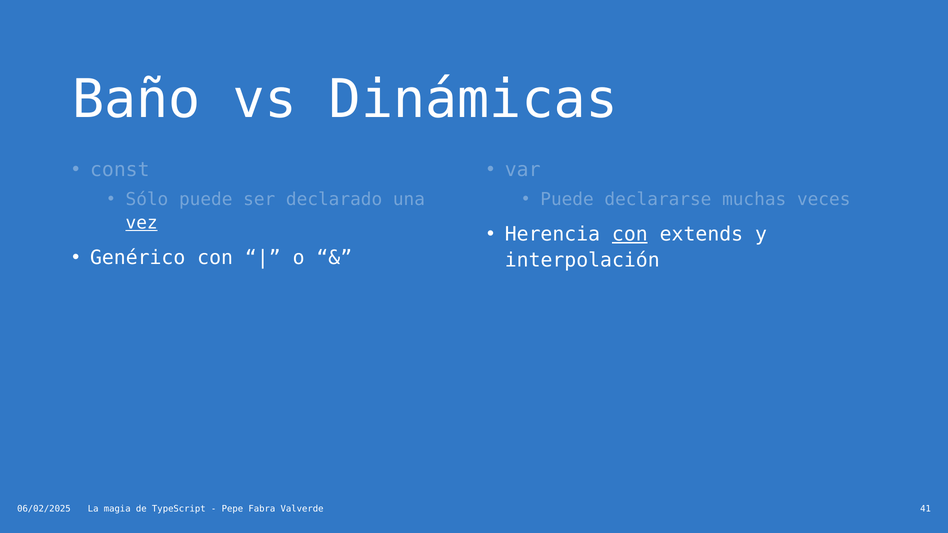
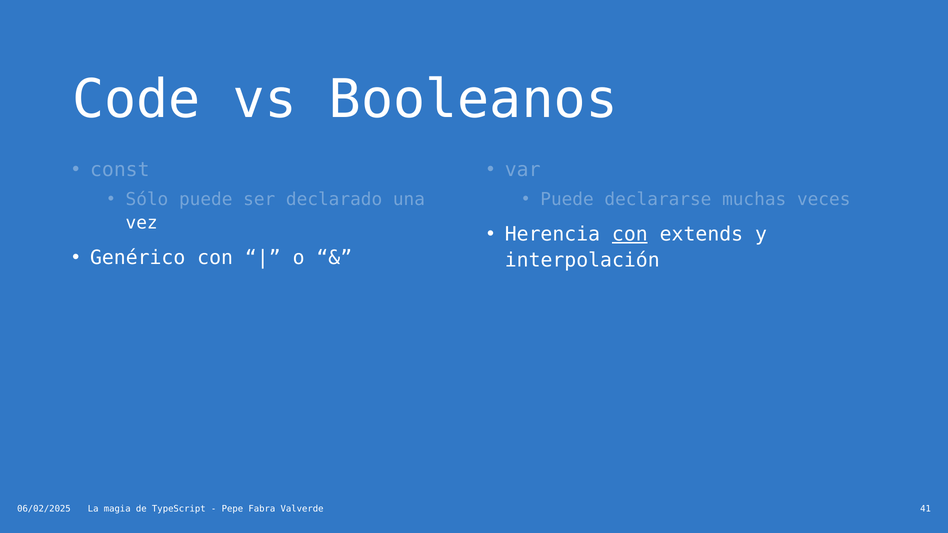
Baño: Baño -> Code (136, 100)
Dinámicas: Dinámicas -> Booleanos (473, 100)
vez underline: present -> none (142, 223)
